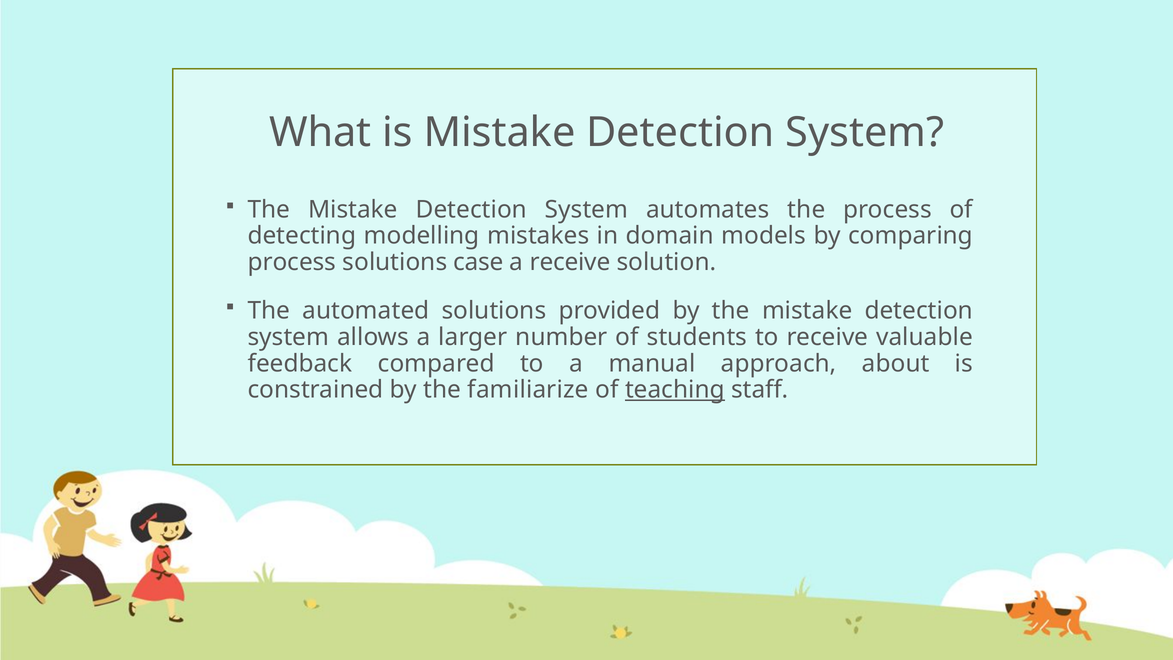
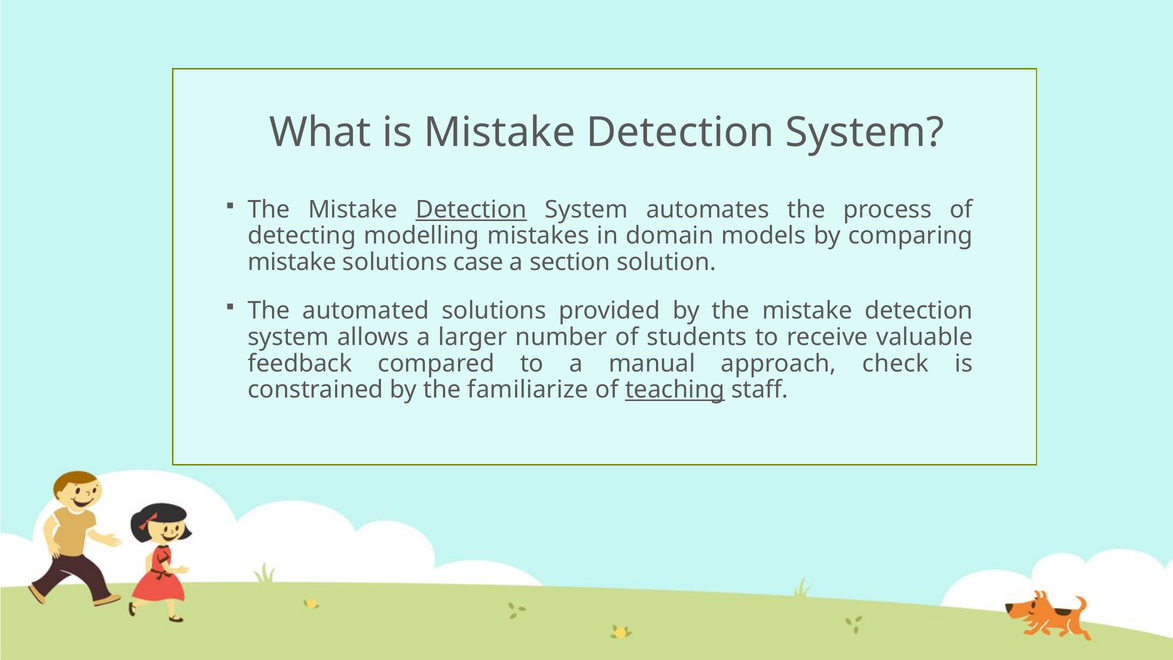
Detection underline: none -> present (471, 209)
process: process -> mistake (292, 262)
a receive: receive -> section (570, 262)
about: about -> check (896, 363)
